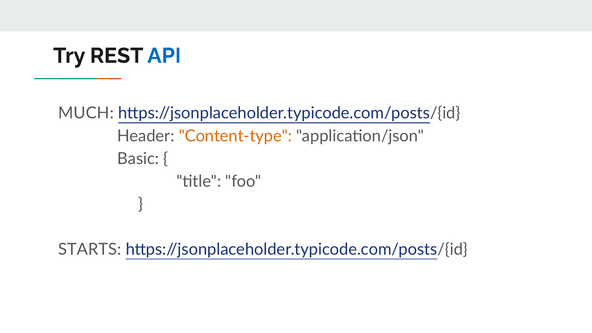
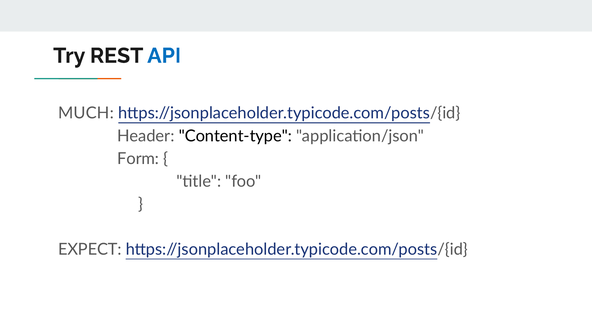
Content-type colour: orange -> black (235, 136)
Basic: Basic -> Form (138, 159)
STARTS: STARTS -> EXPECT (90, 250)
